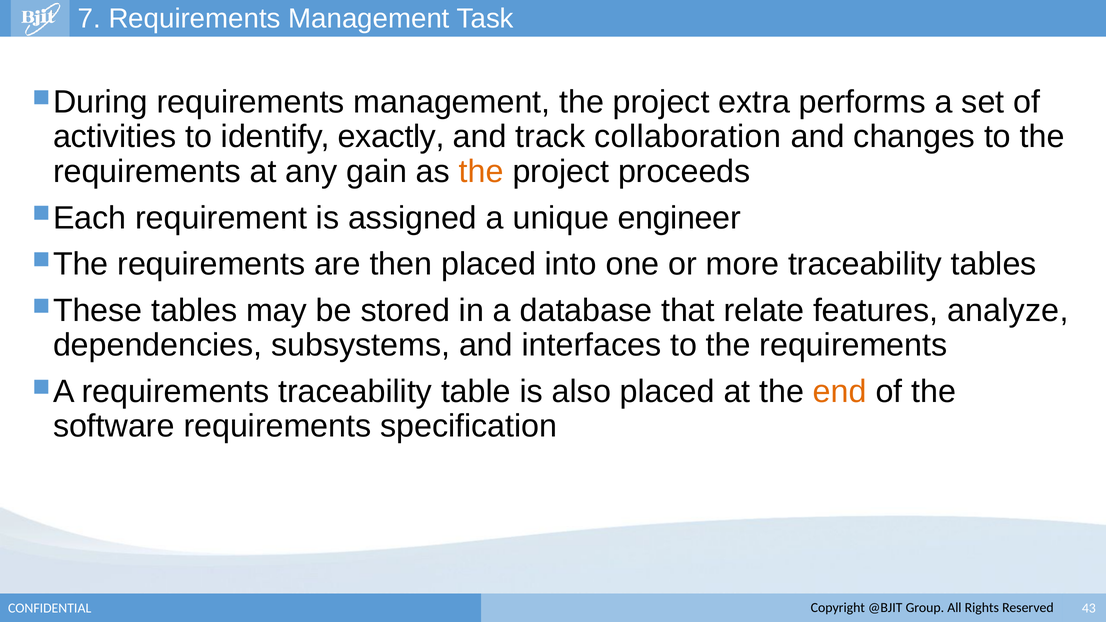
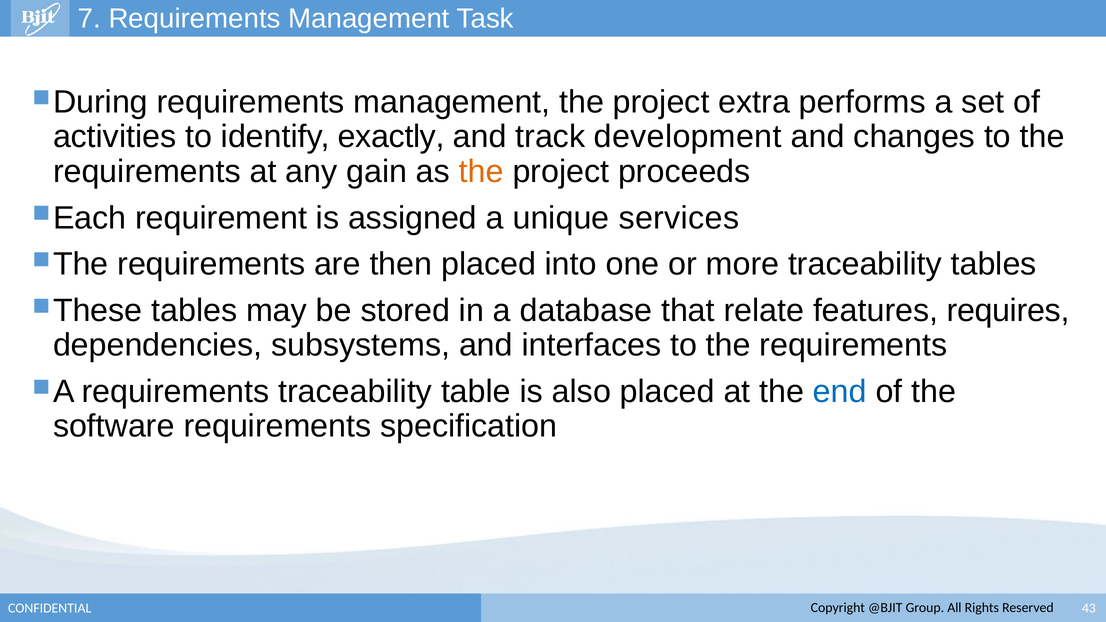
collaboration: collaboration -> development (688, 137)
engineer: engineer -> services (679, 218)
analyze: analyze -> requires (1008, 311)
end colour: orange -> blue (840, 392)
